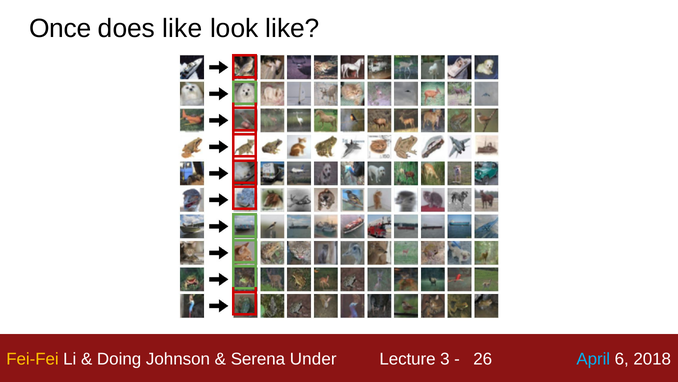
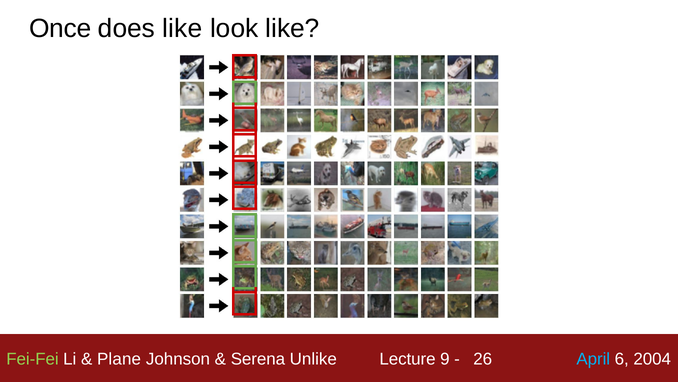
Fei-Fei colour: yellow -> light green (33, 359)
Doing: Doing -> Plane (119, 359)
Under: Under -> Unlike (313, 359)
3: 3 -> 9 (445, 359)
2018: 2018 -> 2004 (652, 359)
